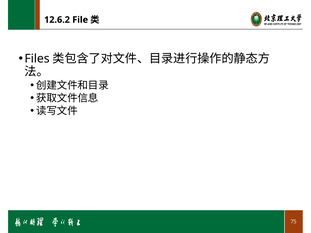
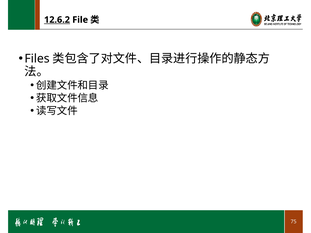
12.6.2 underline: none -> present (57, 20)
